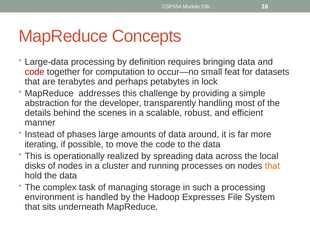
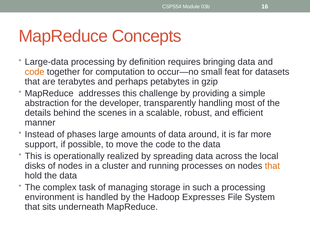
code colour: red -> orange (35, 72)
lock: lock -> gzip (210, 81)
iterating: iterating -> support (41, 144)
